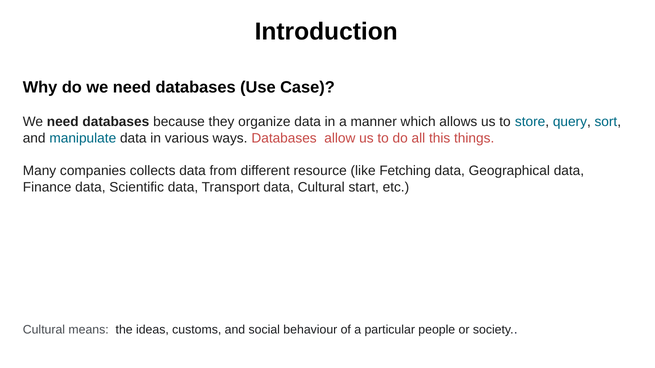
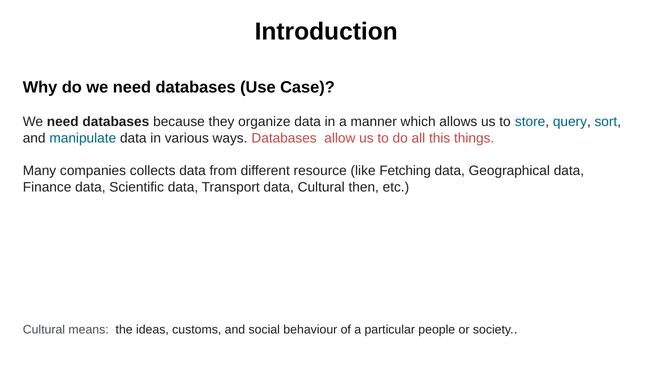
start: start -> then (364, 187)
